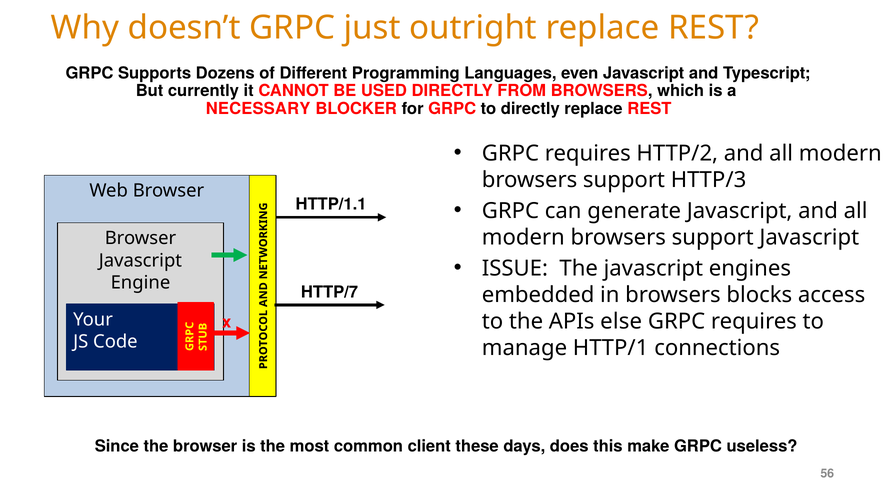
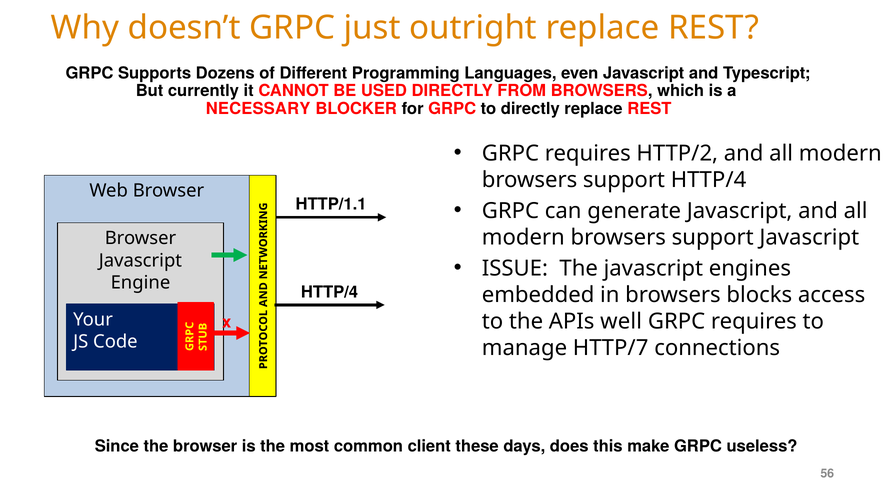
support HTTP/3: HTTP/3 -> HTTP/4 (709, 180)
HTTP/7: HTTP/7 -> HTTP/4 (330, 292)
else: else -> well (621, 321)
HTTP/1: HTTP/1 -> HTTP/7 (611, 348)
